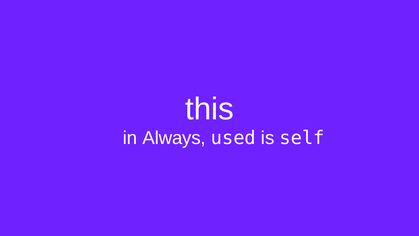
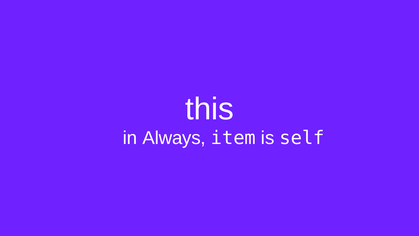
used: used -> item (233, 138)
